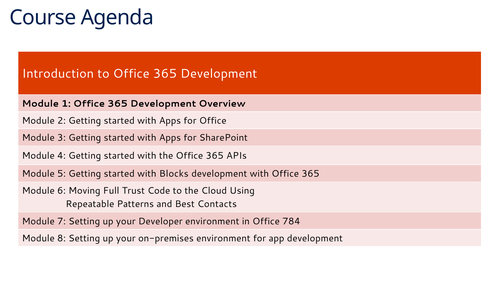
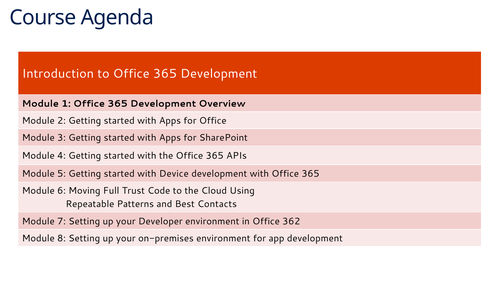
Blocks: Blocks -> Device (174, 174)
784: 784 -> 362 (291, 221)
